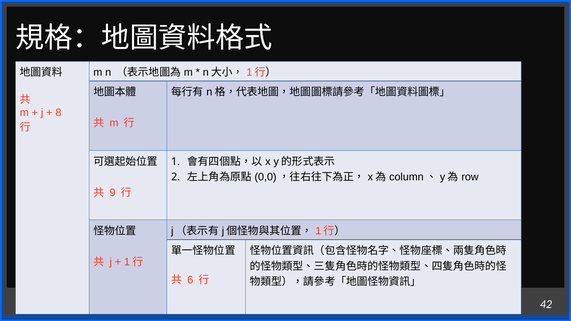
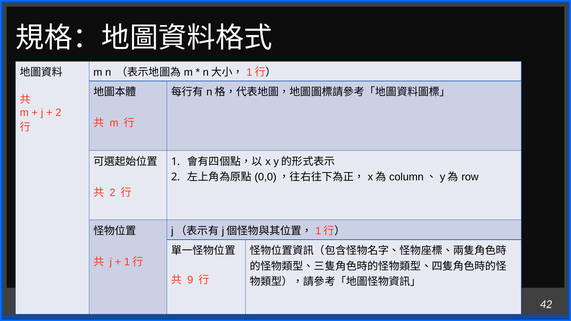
8: 8 -> 2 (58, 113)
9: 9 -> 2 (112, 193)
6: 6 -> 9 (190, 280)
